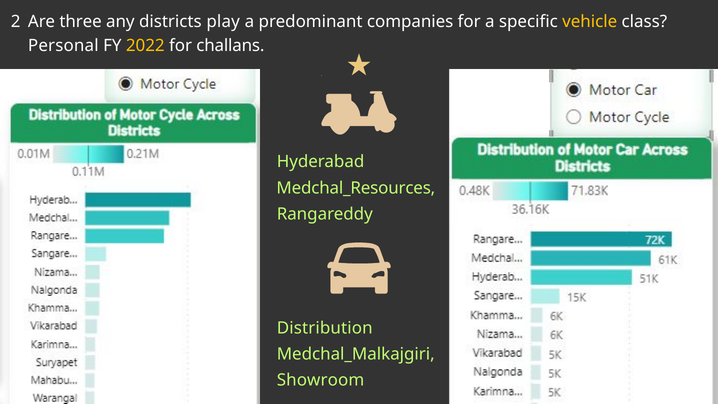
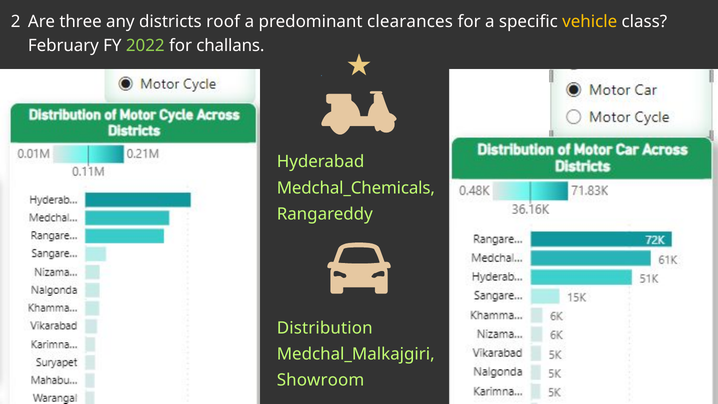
play: play -> roof (223, 22)
companies: companies -> clearances (410, 22)
Personal: Personal -> February (63, 46)
2022 colour: yellow -> light green (145, 46)
Medchal_Resources: Medchal_Resources -> Medchal_Chemicals (356, 188)
